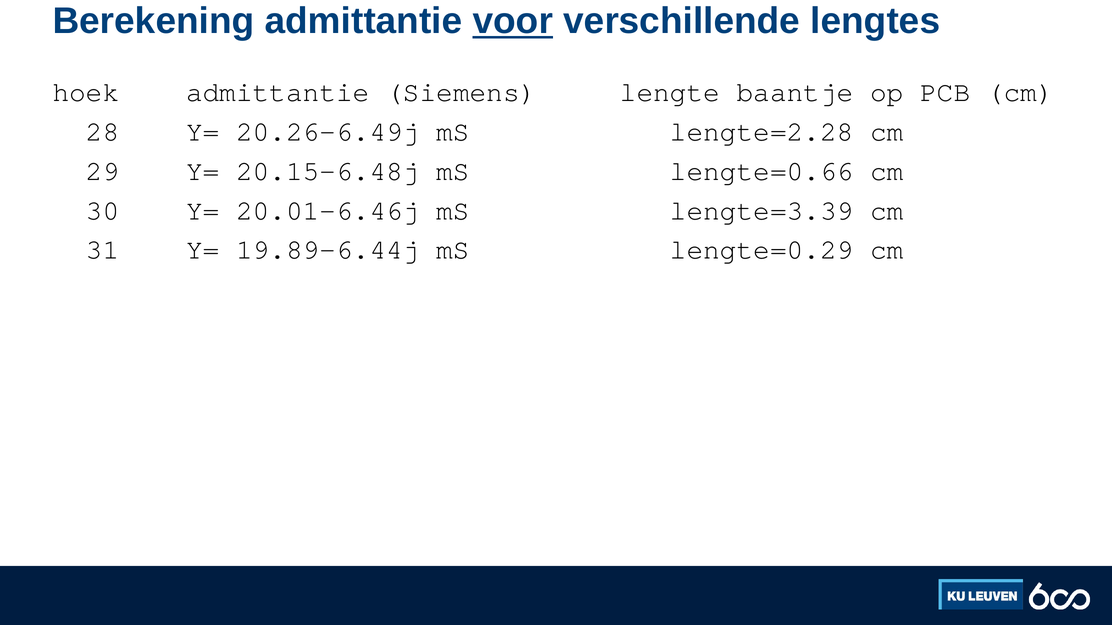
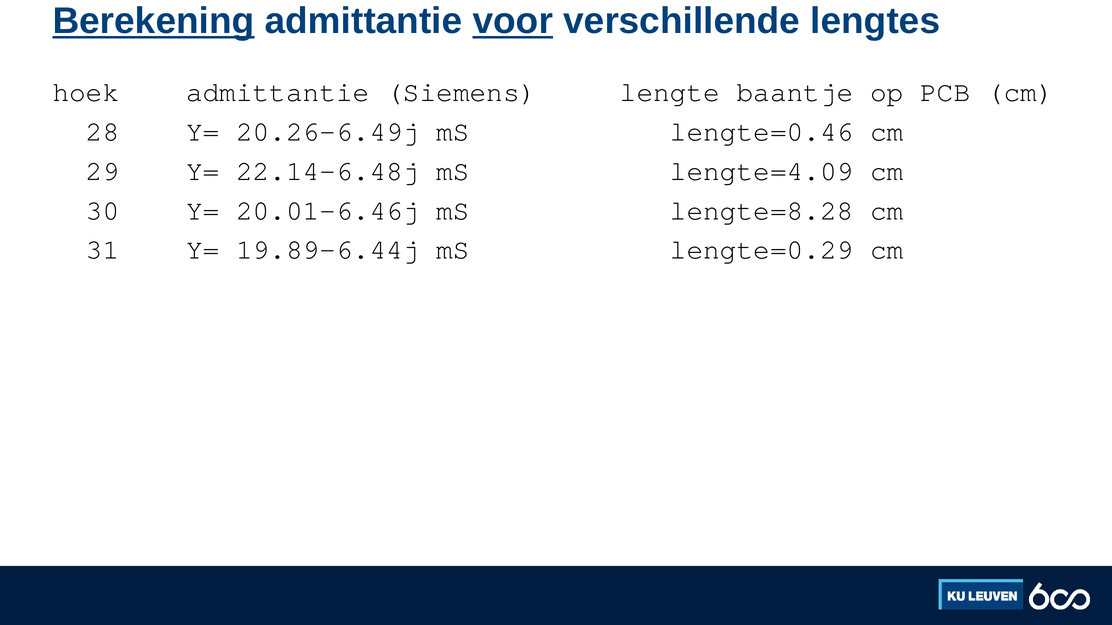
Berekening underline: none -> present (153, 21)
lengte=2.28: lengte=2.28 -> lengte=0.46 (762, 132)
20.15-6.48j: 20.15-6.48j -> 22.14-6.48j (328, 171)
lengte=0.66: lengte=0.66 -> lengte=4.09 (762, 171)
lengte=3.39: lengte=3.39 -> lengte=8.28 (762, 211)
